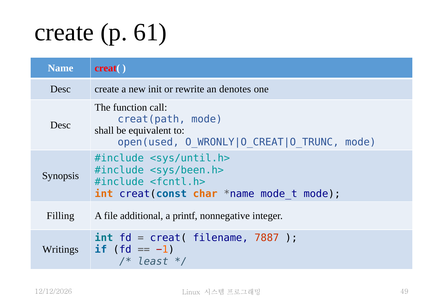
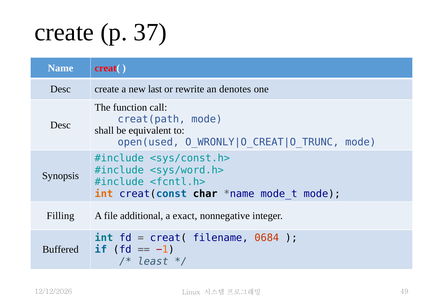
61: 61 -> 37 (150, 32)
init: init -> last (155, 89)
<sys/until.h>: <sys/until.h> -> <sys/const.h> (190, 159)
<sys/been.h>: <sys/been.h> -> <sys/word.h> (187, 170)
char colour: orange -> black (205, 194)
printf: printf -> exact (185, 216)
7887: 7887 -> 0684 (267, 238)
Writings: Writings -> Buffered (60, 250)
